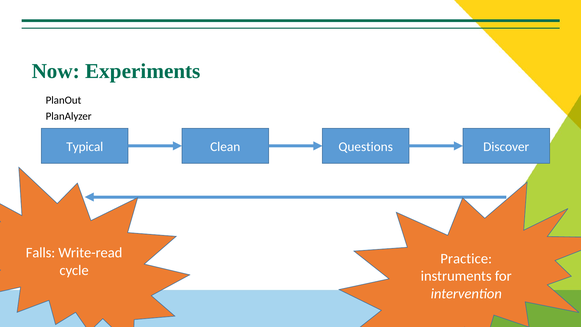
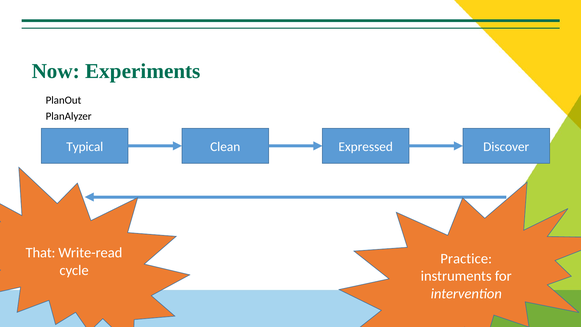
Questions: Questions -> Expressed (366, 147)
Falls: Falls -> That (41, 253)
